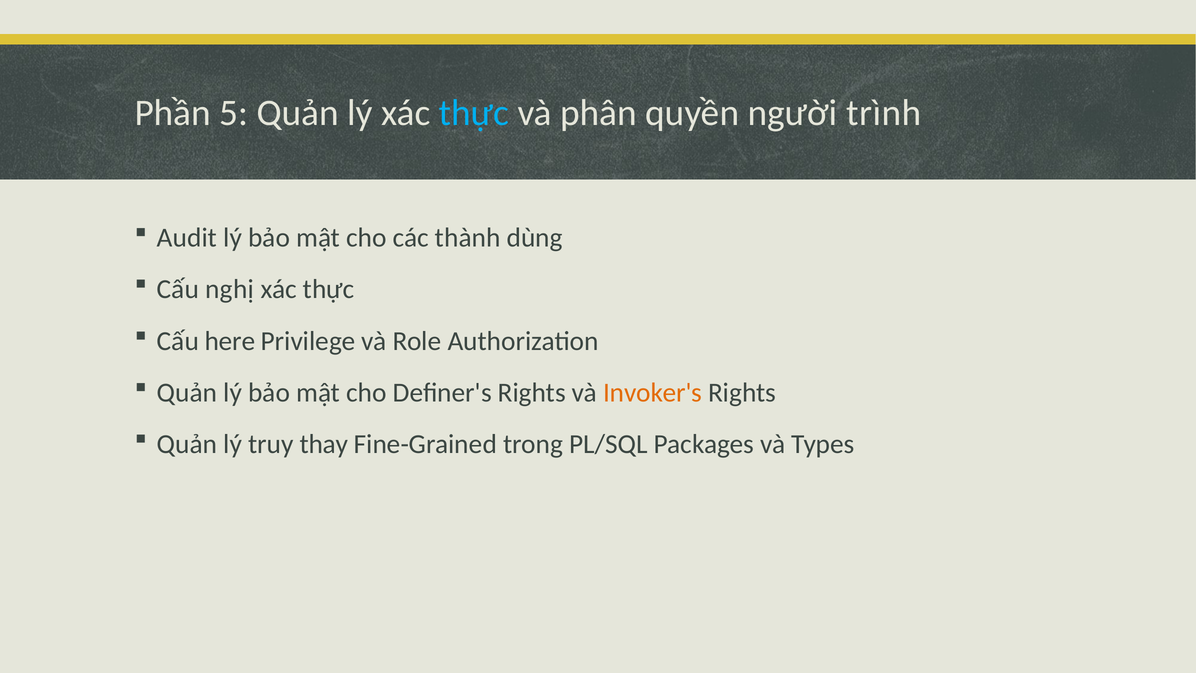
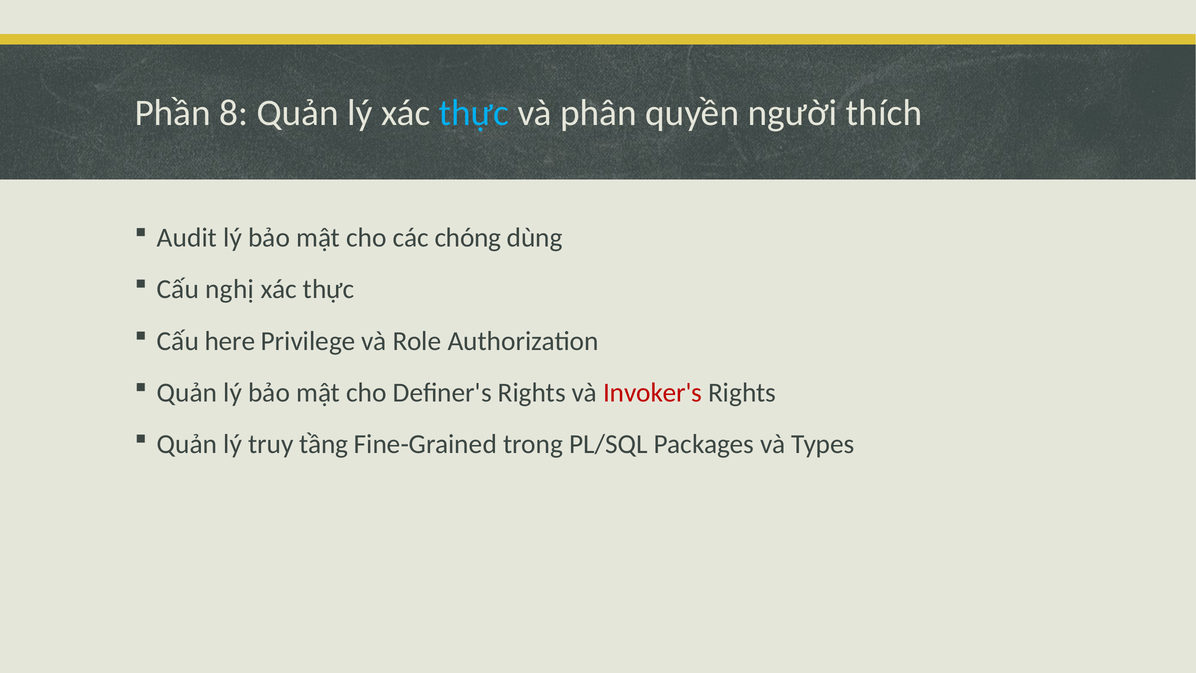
5: 5 -> 8 (234, 113)
trình: trình -> thích (884, 113)
thành: thành -> chóng (468, 238)
Invoker's colour: orange -> red (653, 392)
thay: thay -> tầng (324, 444)
